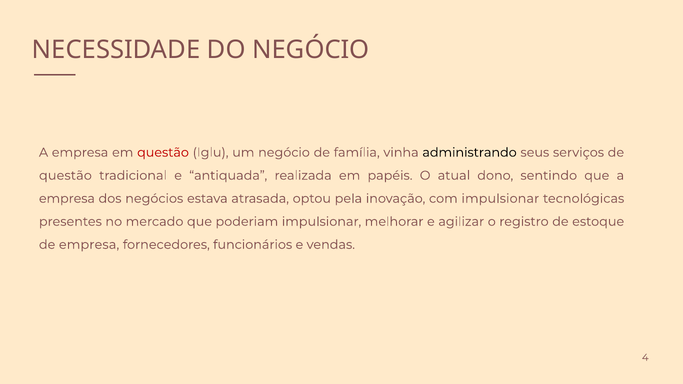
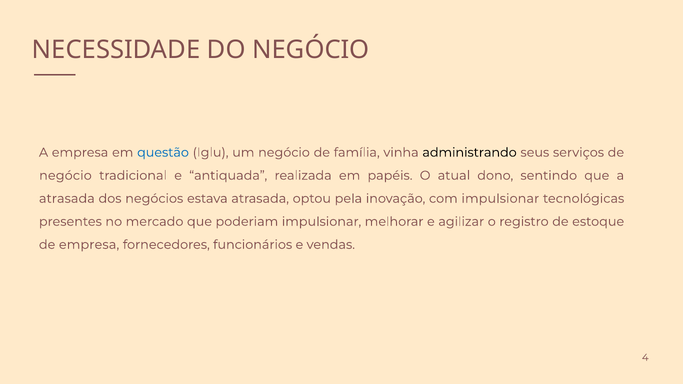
questão colour: red -> blue (163, 153)
questão: questão -> negócio (65, 176)
empresa: empresa -> atrasada (67, 199)
